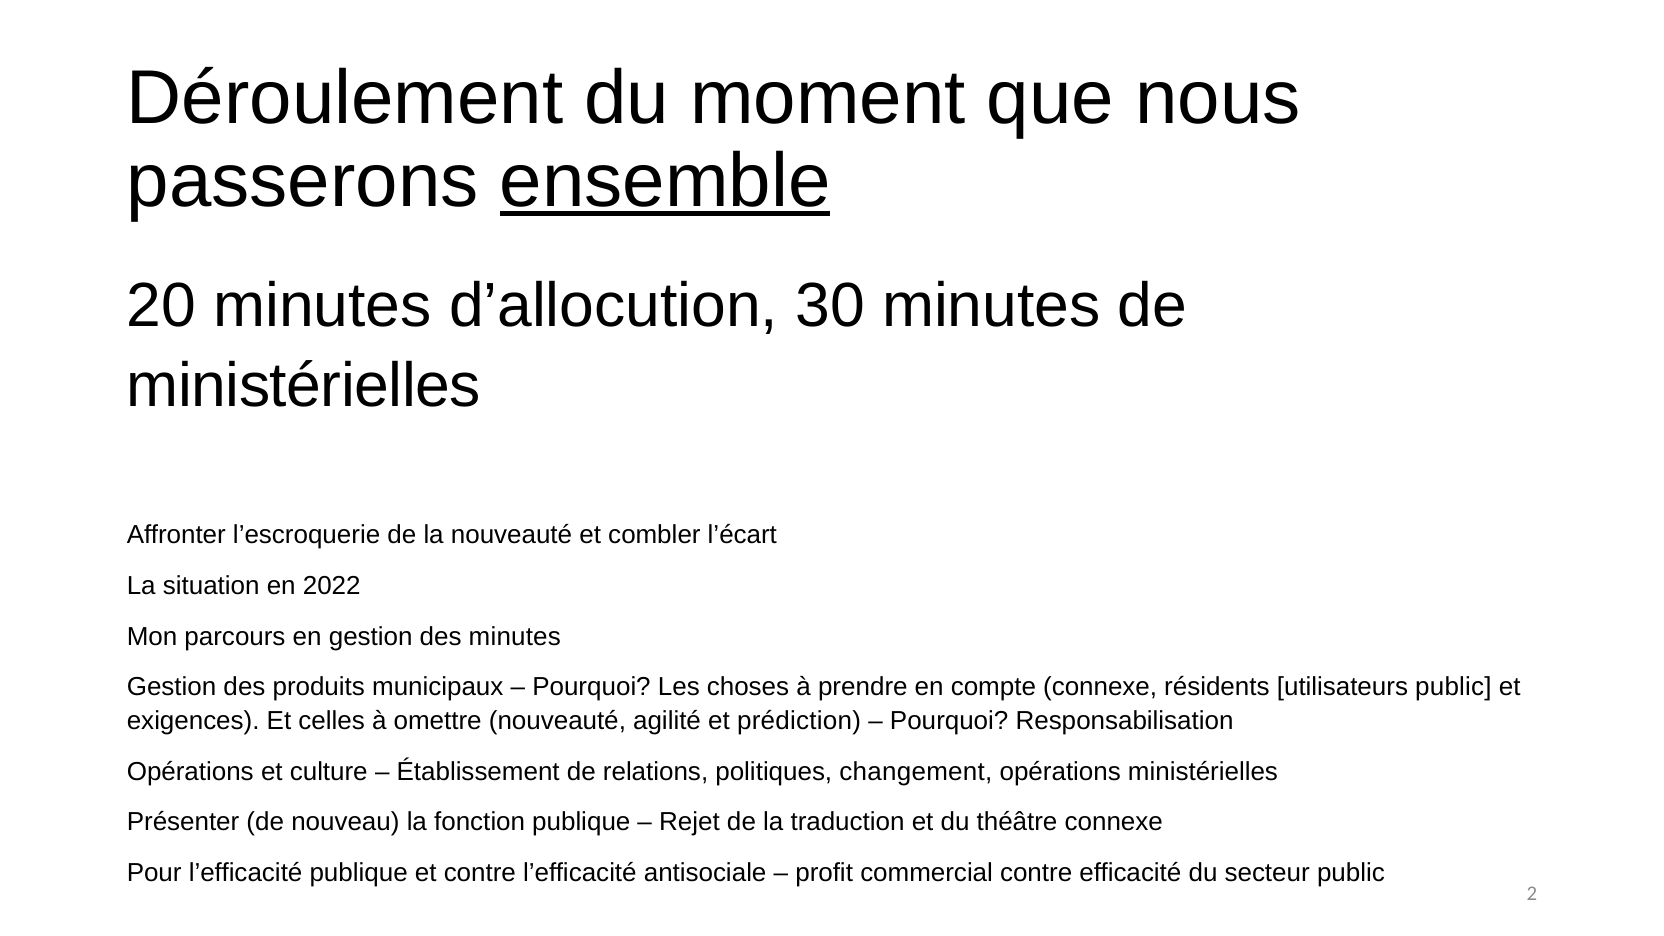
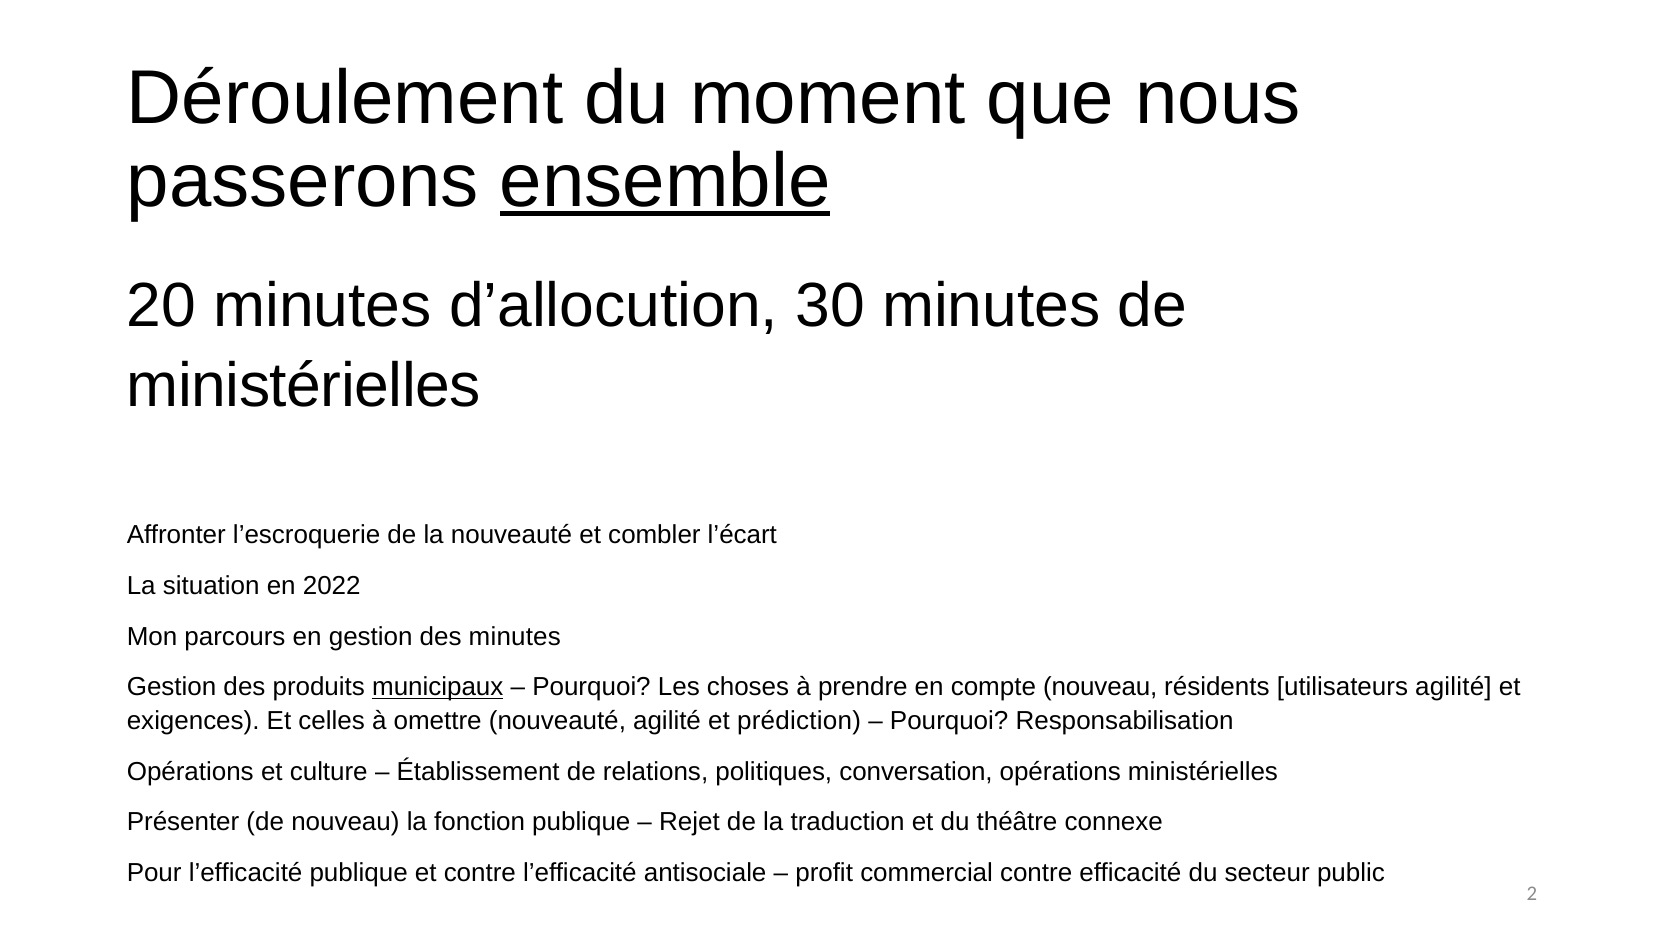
municipaux underline: none -> present (438, 687)
compte connexe: connexe -> nouveau (1100, 687)
utilisateurs public: public -> agilité (1453, 687)
changement: changement -> conversation (916, 771)
